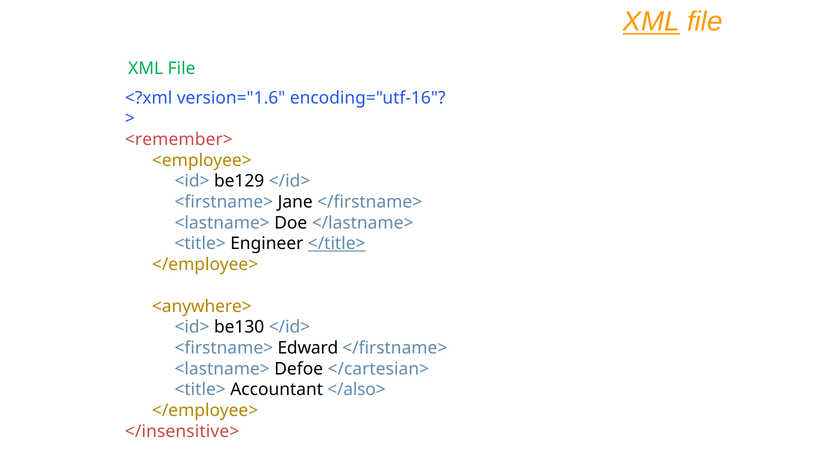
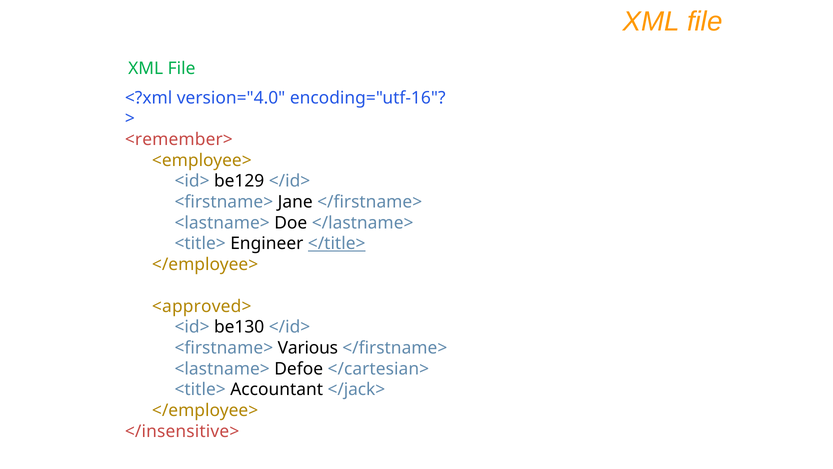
XML underline: present -> none (651, 22)
version="1.6: version="1.6 -> version="4.0 (231, 98)
<anywhere>: <anywhere> -> <approved> (202, 306)
Edward: Edward -> Various (308, 348)
</also>: </also> -> </jack> (356, 389)
